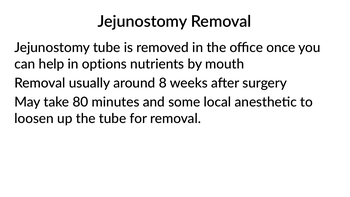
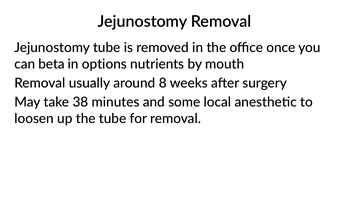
help: help -> beta (52, 64)
80: 80 -> 38 (80, 102)
